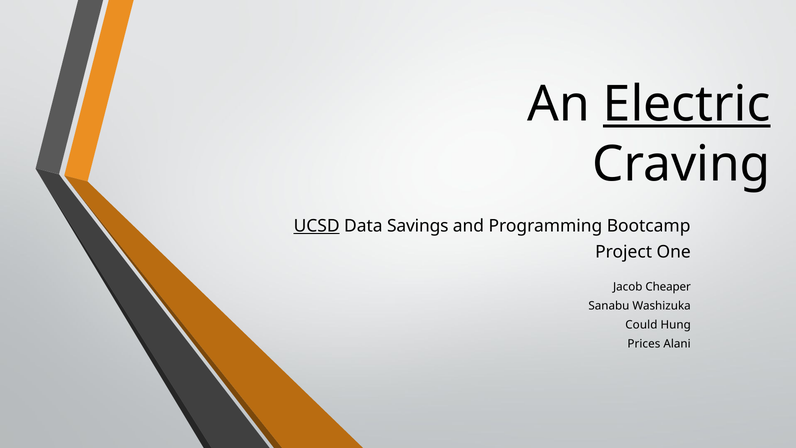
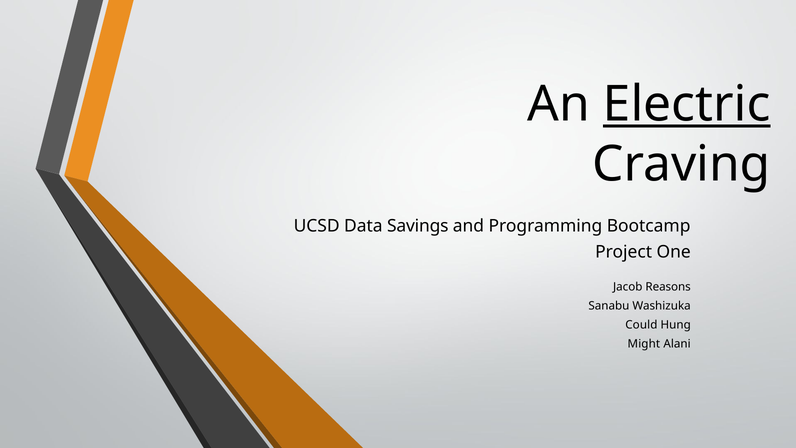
UCSD underline: present -> none (317, 226)
Cheaper: Cheaper -> Reasons (668, 287)
Prices: Prices -> Might (644, 344)
